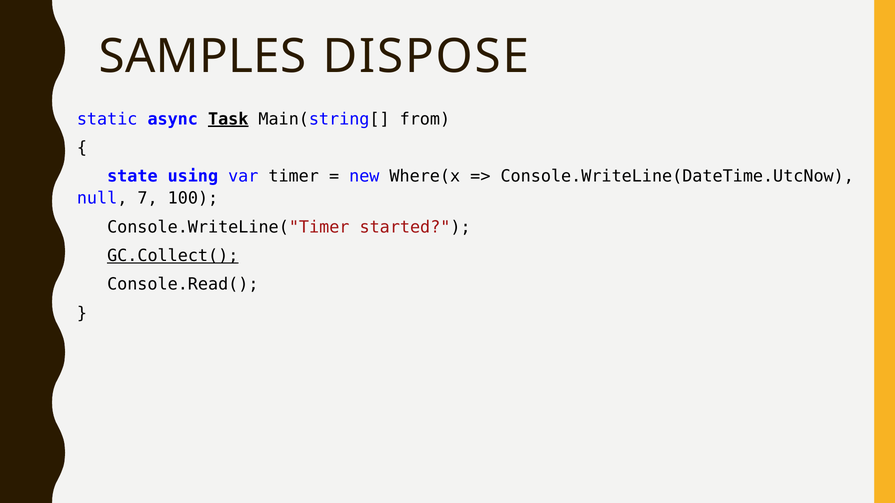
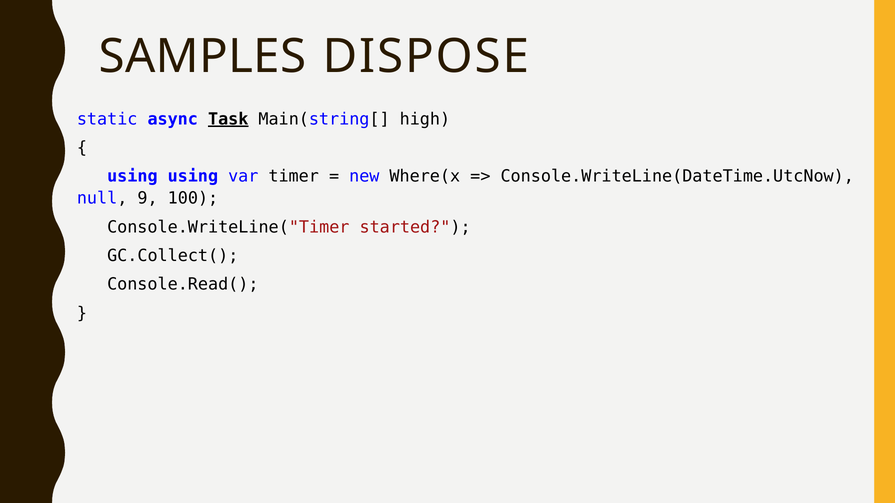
from: from -> high (425, 119)
state: state -> using (132, 176)
7: 7 -> 9 (148, 199)
GC.Collect( underline: present -> none (173, 256)
